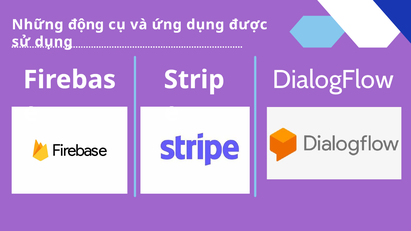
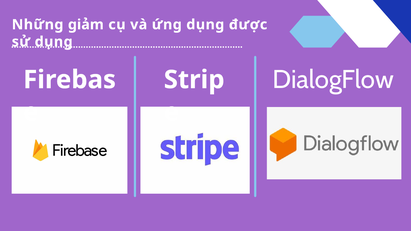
động: động -> giảm (86, 25)
